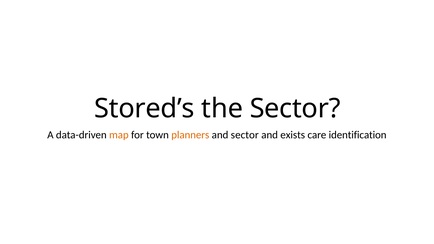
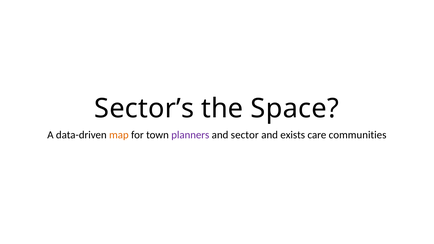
Stored’s: Stored’s -> Sector’s (144, 108)
the Sector: Sector -> Space (295, 108)
planners colour: orange -> purple (190, 135)
identification: identification -> communities (358, 135)
